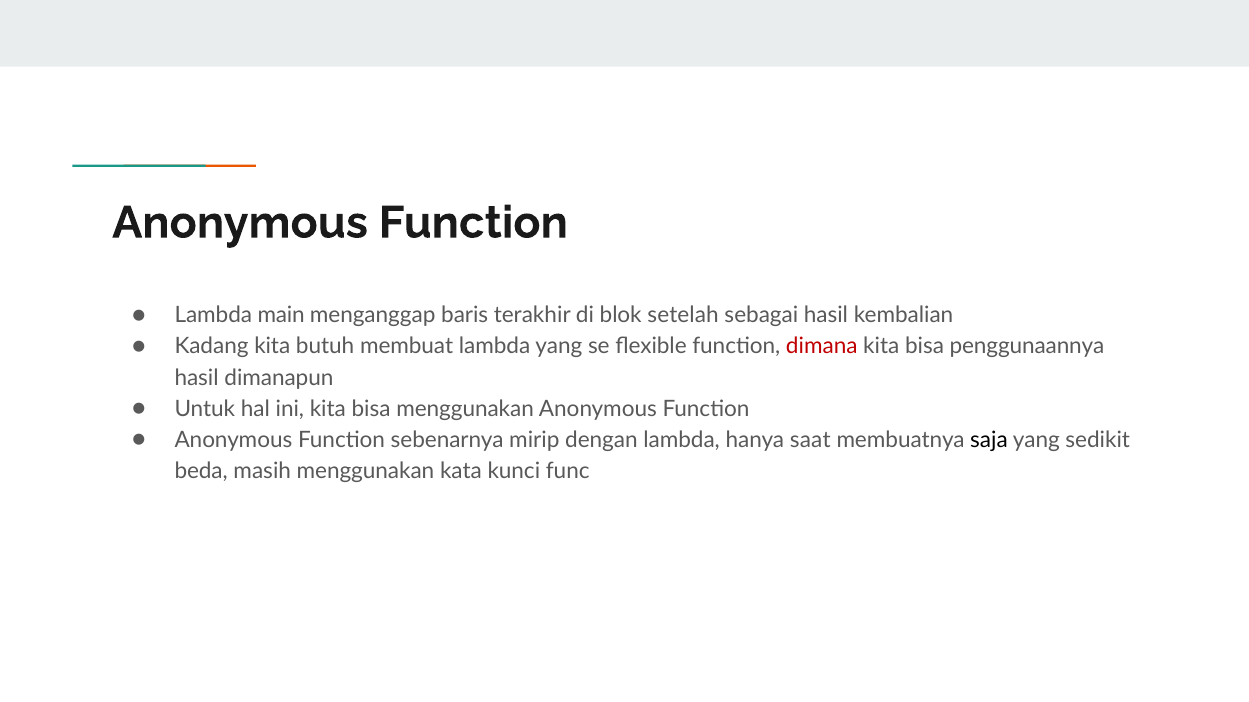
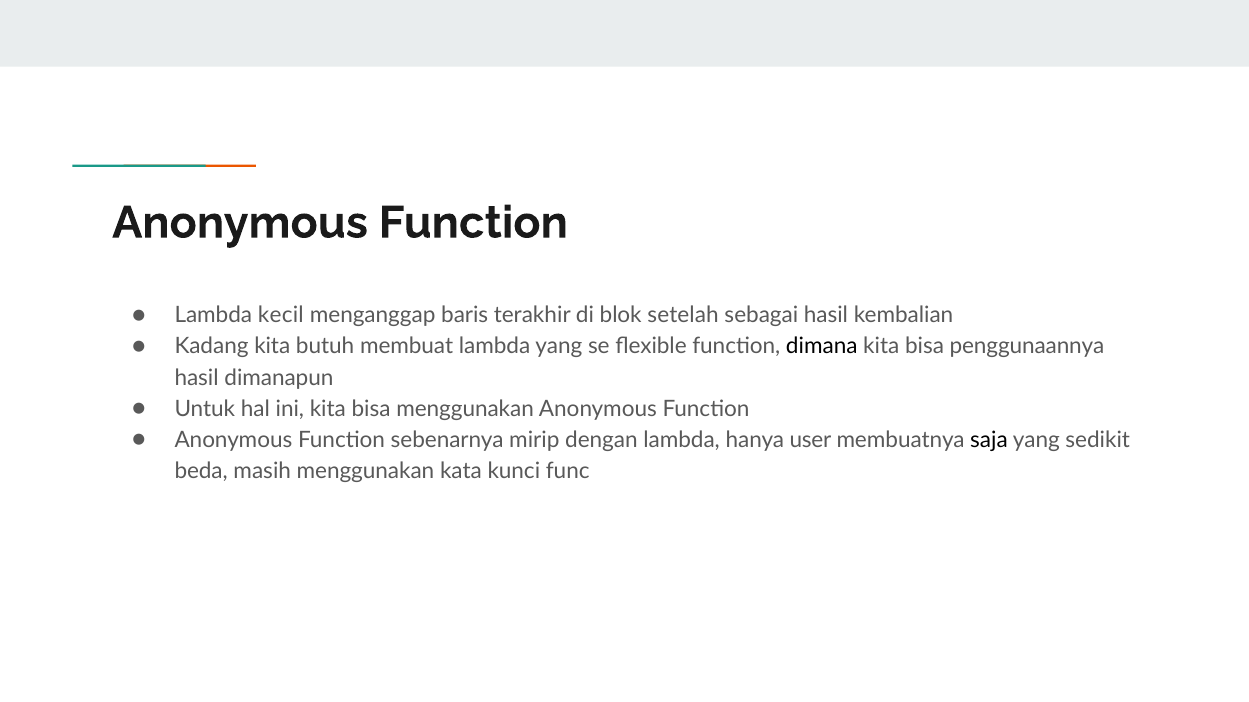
main: main -> kecil (281, 316)
dimana colour: red -> black (822, 347)
saat: saat -> user (810, 440)
